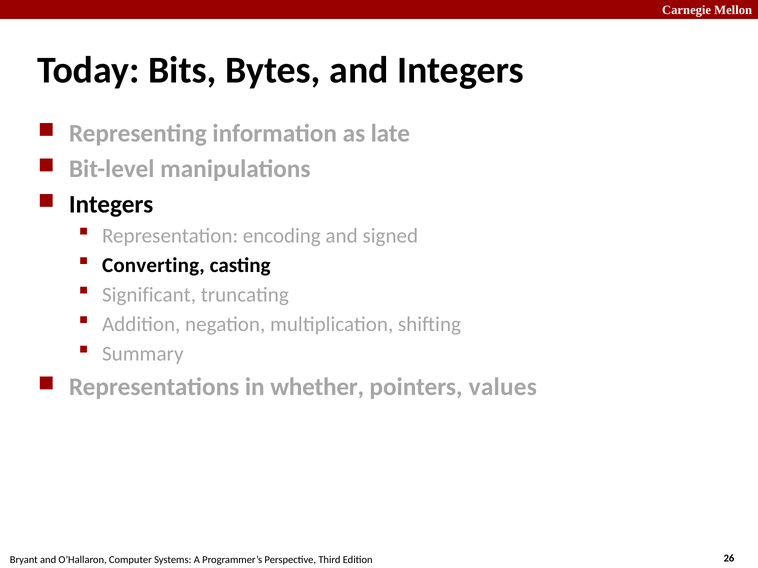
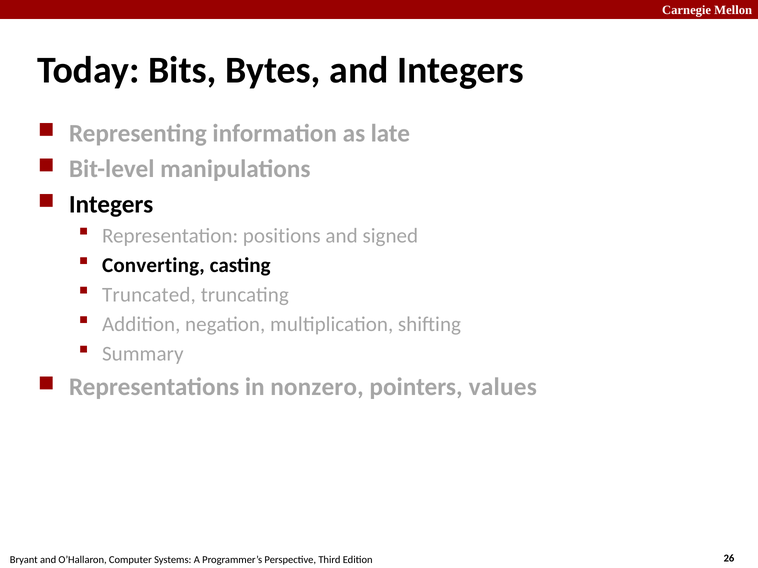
encoding: encoding -> positions (282, 236)
Significant: Significant -> Truncated (149, 295)
whether: whether -> nonzero (317, 387)
